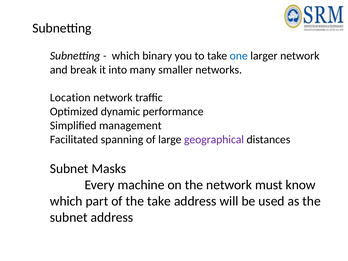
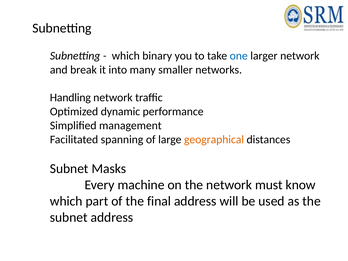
Location: Location -> Handling (70, 98)
geographical colour: purple -> orange (214, 139)
the take: take -> final (159, 201)
